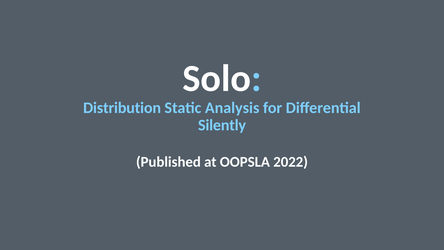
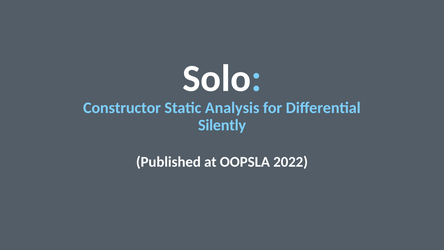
Distribution: Distribution -> Constructor (122, 108)
